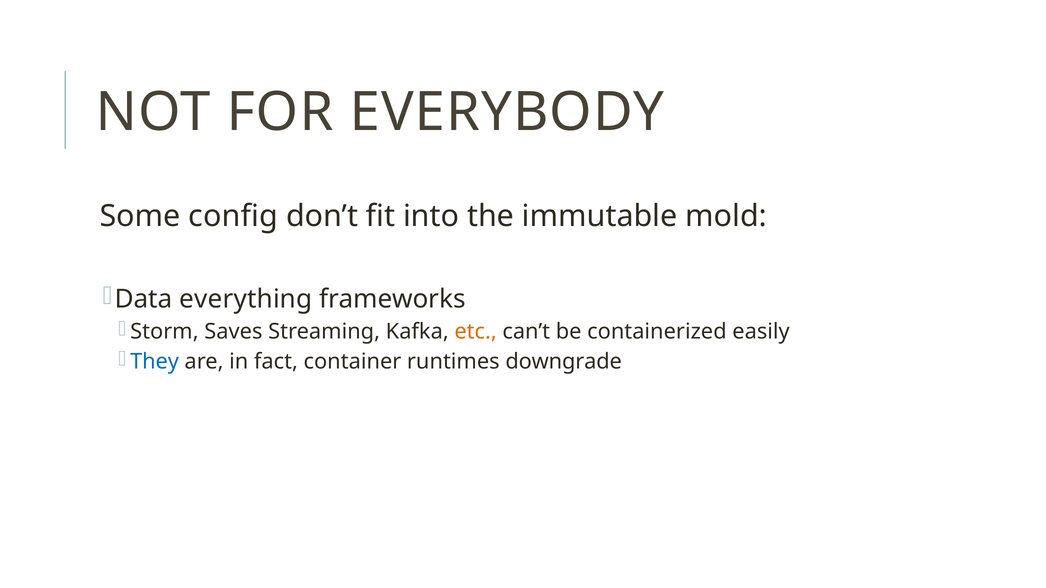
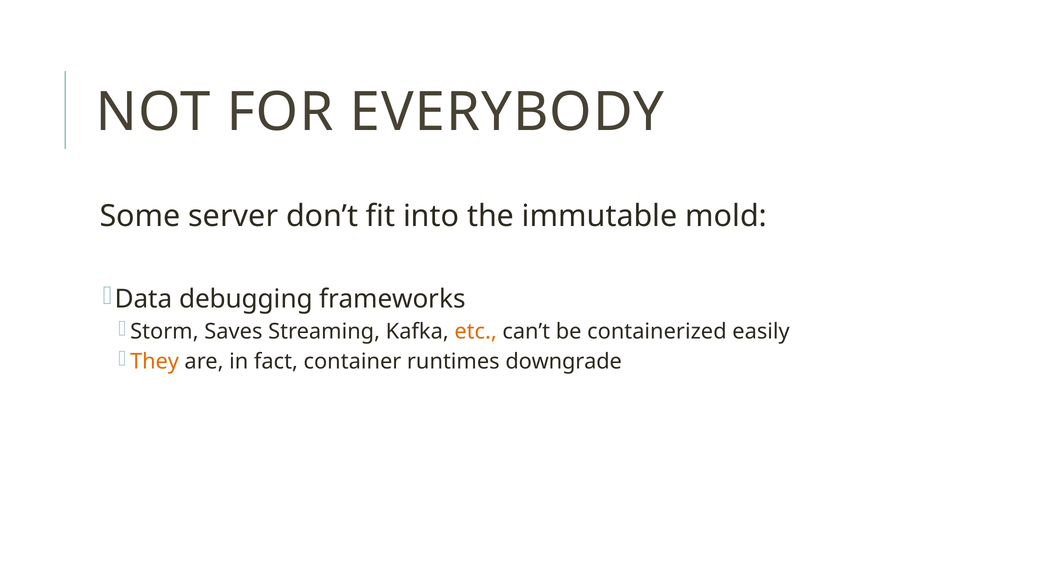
config: config -> server (233, 216)
everything: everything -> debugging (246, 299)
They colour: blue -> orange (155, 362)
